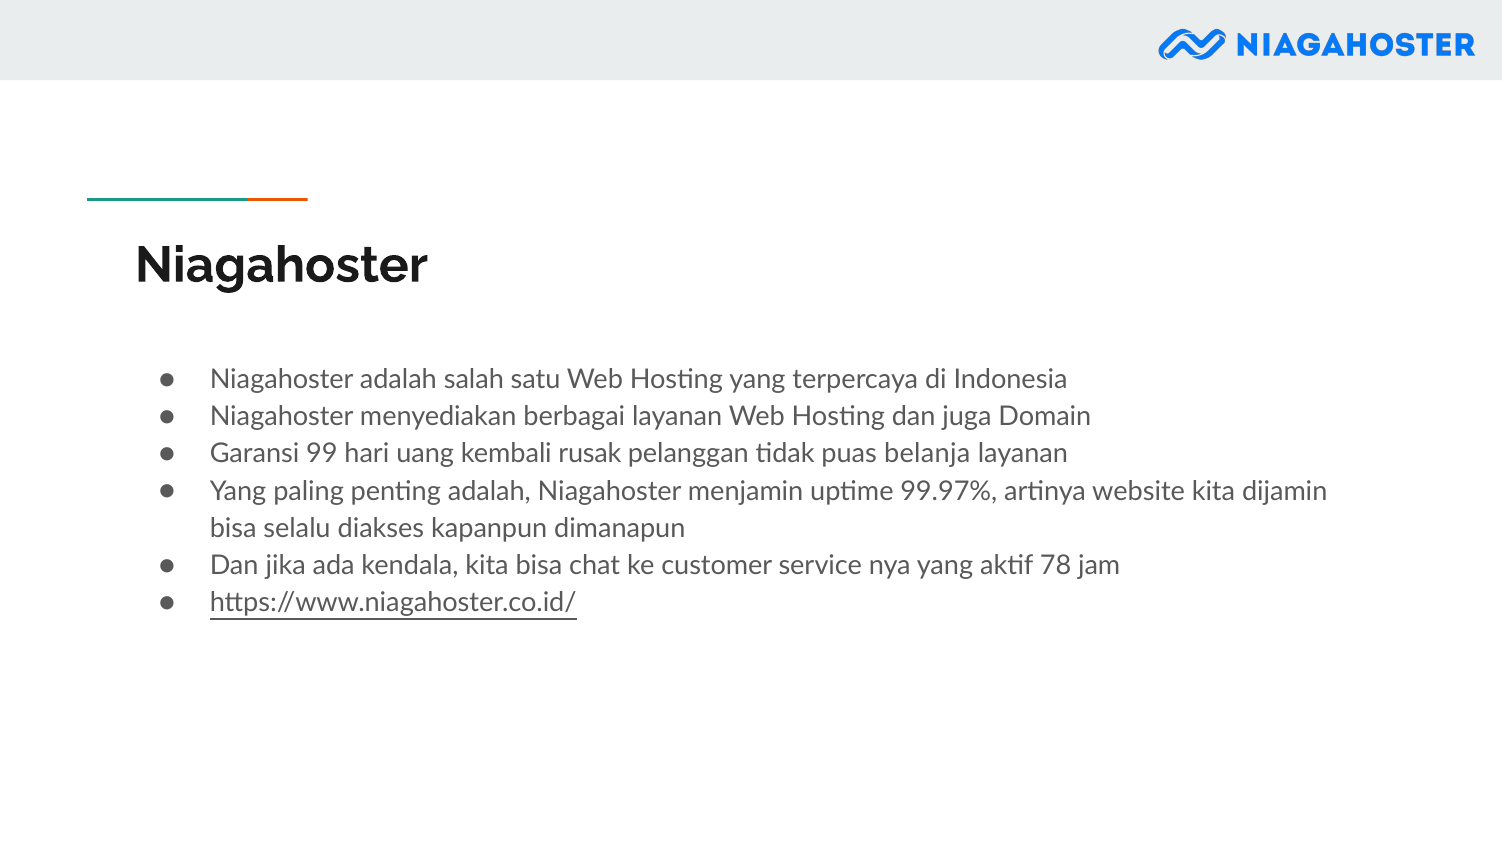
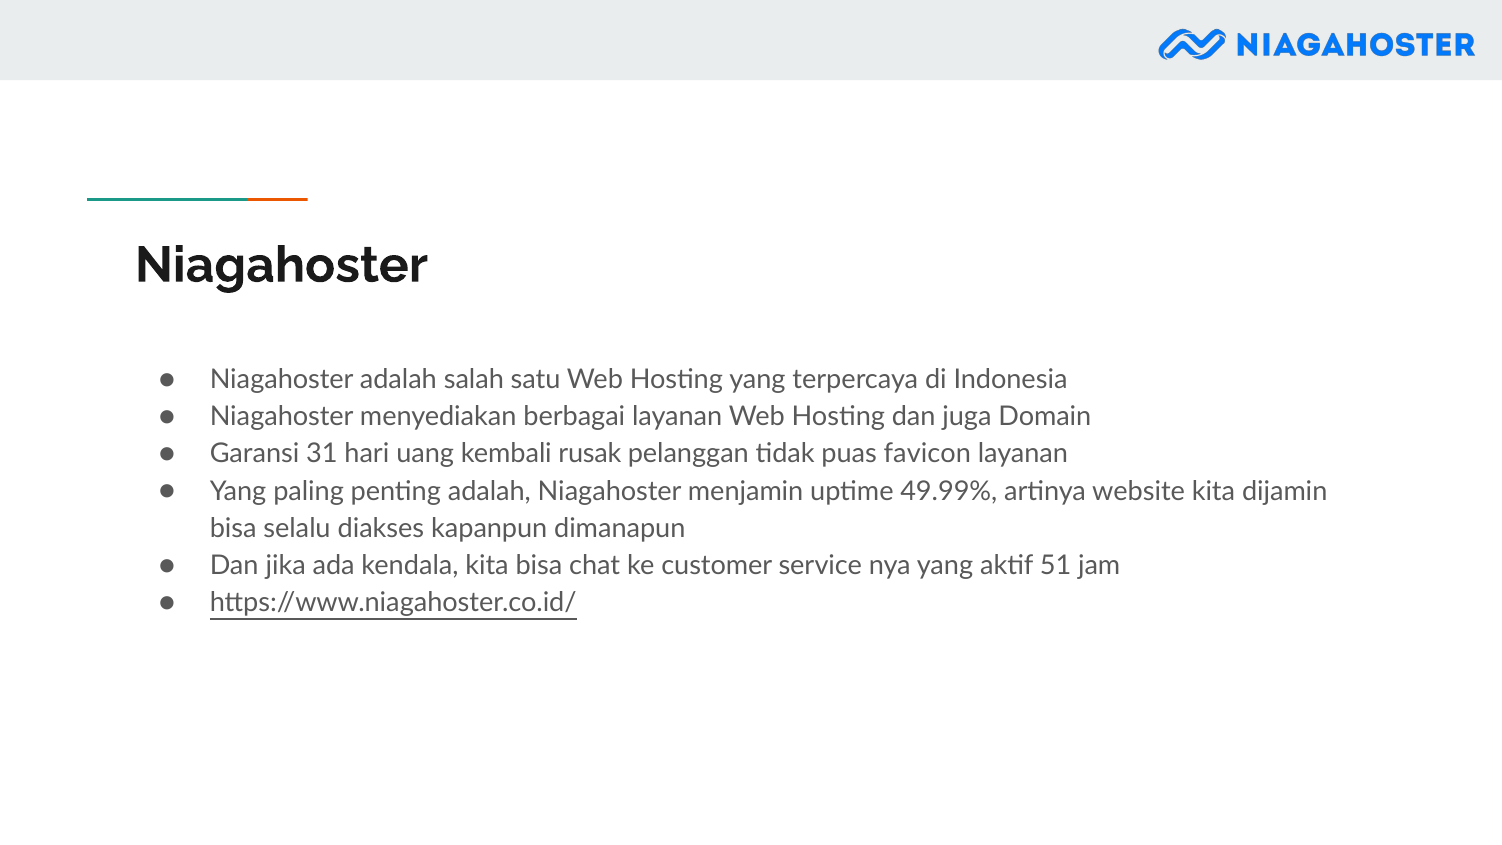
99: 99 -> 31 (322, 454)
belanja: belanja -> favicon (927, 454)
99.97%: 99.97% -> 49.99% (949, 491)
78: 78 -> 51 (1056, 566)
